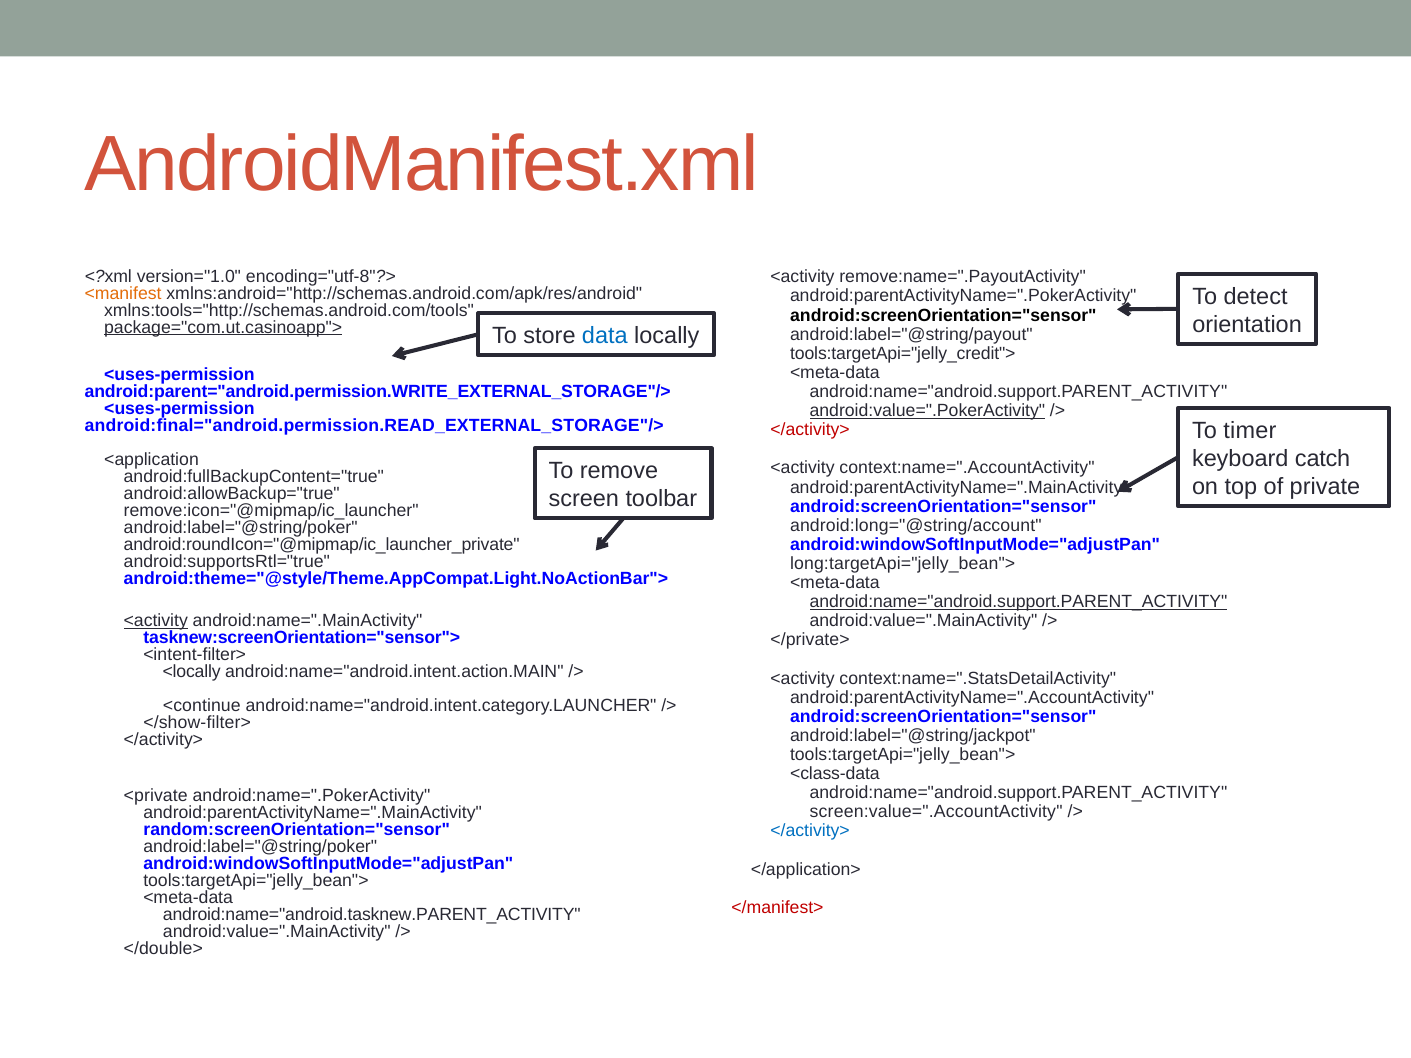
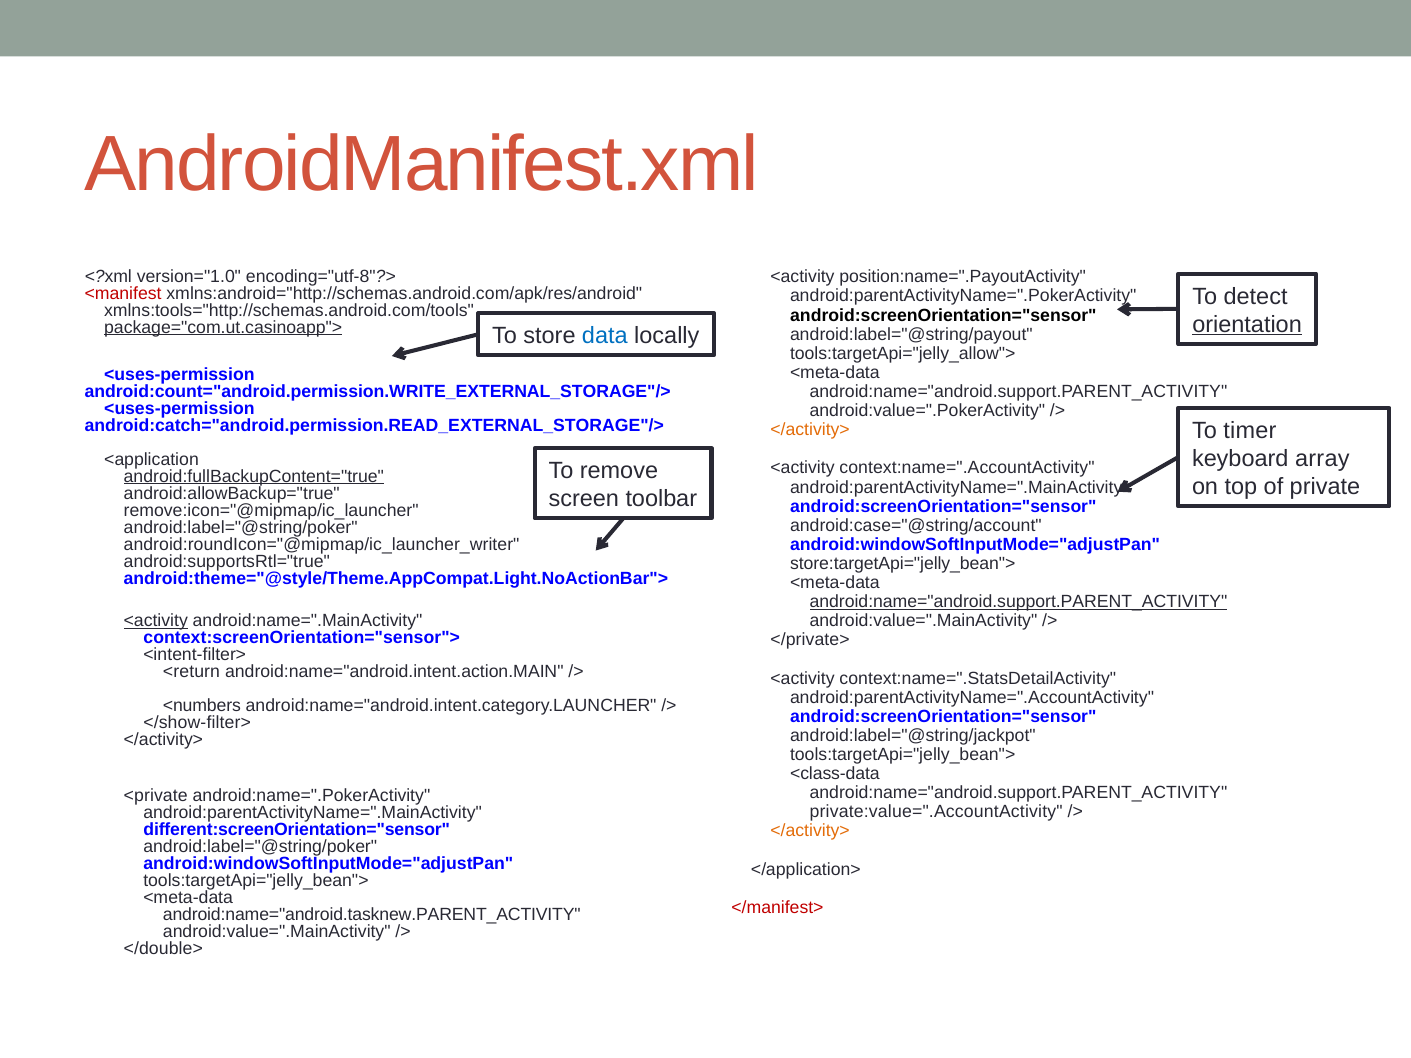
remove:name=".PayoutActivity: remove:name=".PayoutActivity -> position:name=".PayoutActivity (963, 277)
<manifest colour: orange -> red (123, 293)
orientation underline: none -> present (1247, 325)
tools:targetApi="jelly_credit">: tools:targetApi="jelly_credit"> -> tools:targetApi="jelly_allow"> (903, 354)
android:parent="android.permission.WRITE_EXTERNAL_STORAGE"/>: android:parent="android.permission.WRITE_EXTERNAL_STORAGE"/> -> android:count="android.permission.WRITE_EXTERNAL_STORAGE"/> (378, 391)
android:value=".PokerActivity underline: present -> none (927, 411)
android:final="android.permission.READ_EXTERNAL_STORAGE"/>: android:final="android.permission.READ_EXTERNAL_STORAGE"/> -> android:catch="android.permission.READ_EXTERNAL_STORAGE"/> (374, 425)
</activity> colour: red -> orange (810, 430)
catch: catch -> array (1322, 459)
android:fullBackupContent="true underline: none -> present (254, 476)
android:long="@string/account: android:long="@string/account -> android:case="@string/account (916, 526)
android:roundIcon="@mipmap/ic_launcher_private: android:roundIcon="@mipmap/ic_launcher_private -> android:roundIcon="@mipmap/ic_launcher_writer (322, 544)
long:targetApi="jelly_bean">: long:targetApi="jelly_bean"> -> store:targetApi="jelly_bean"> (903, 564)
tasknew:screenOrientation="sensor">: tasknew:screenOrientation="sensor"> -> context:screenOrientation="sensor"> (302, 638)
<locally: <locally -> <return (191, 672)
<continue: <continue -> <numbers (202, 706)
screen:value=".AccountActivity: screen:value=".AccountActivity -> private:value=".AccountActivity (936, 812)
random:screenOrientation="sensor: random:screenOrientation="sensor -> different:screenOrientation="sensor (297, 830)
</activity> colour: blue -> orange (810, 831)
